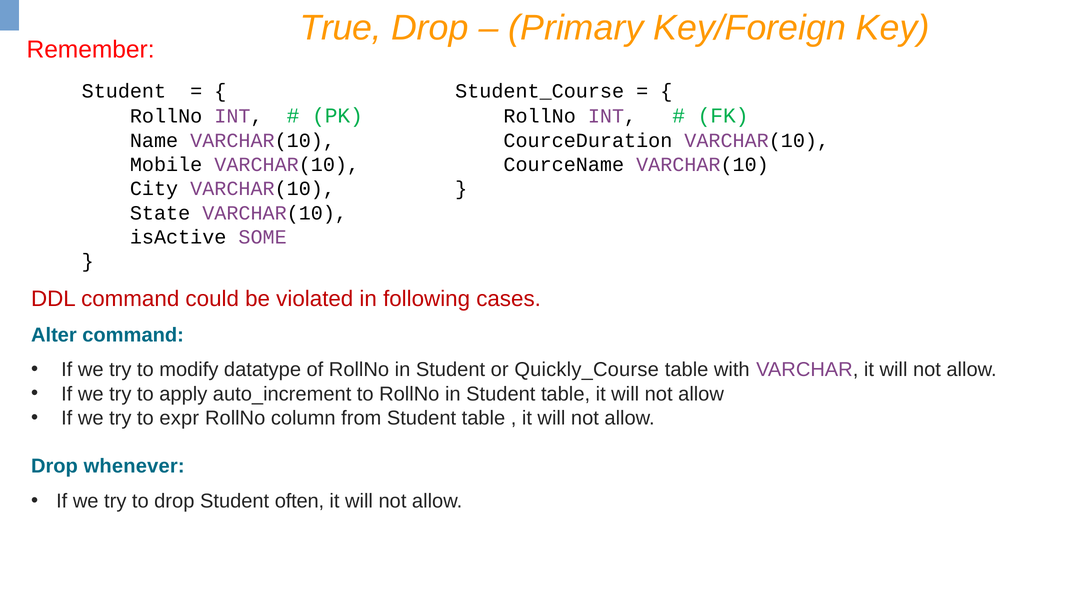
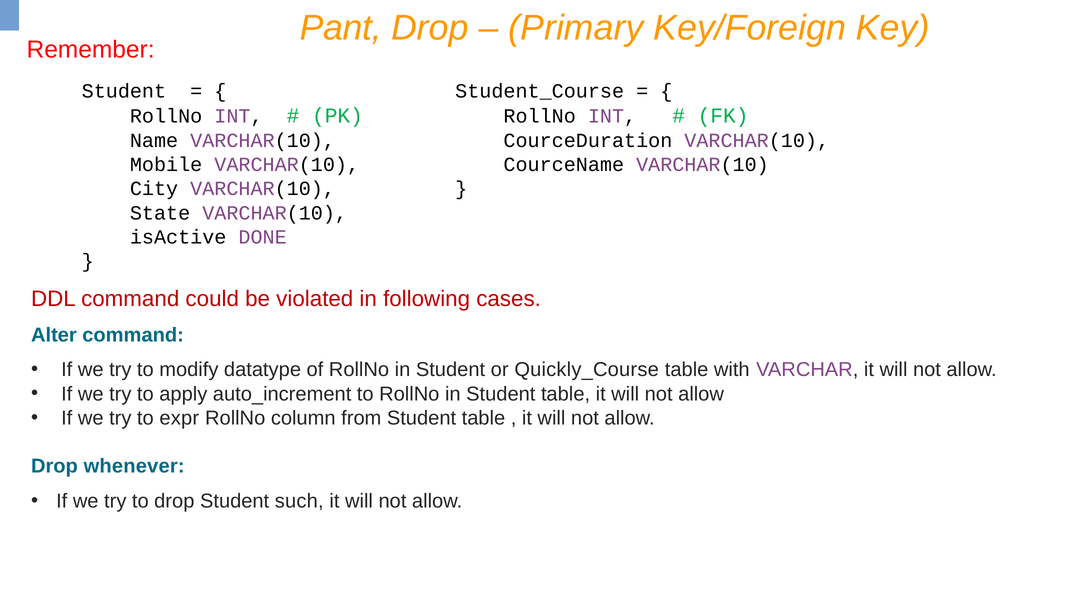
True: True -> Pant (341, 28)
SOME: SOME -> DONE (263, 237)
often: often -> such (299, 501)
